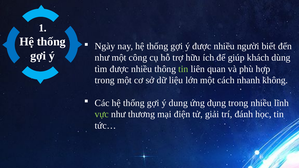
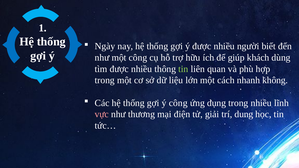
ý dung: dung -> công (178, 103)
vực colour: light green -> pink (102, 114)
đánh: đánh -> dung (244, 114)
